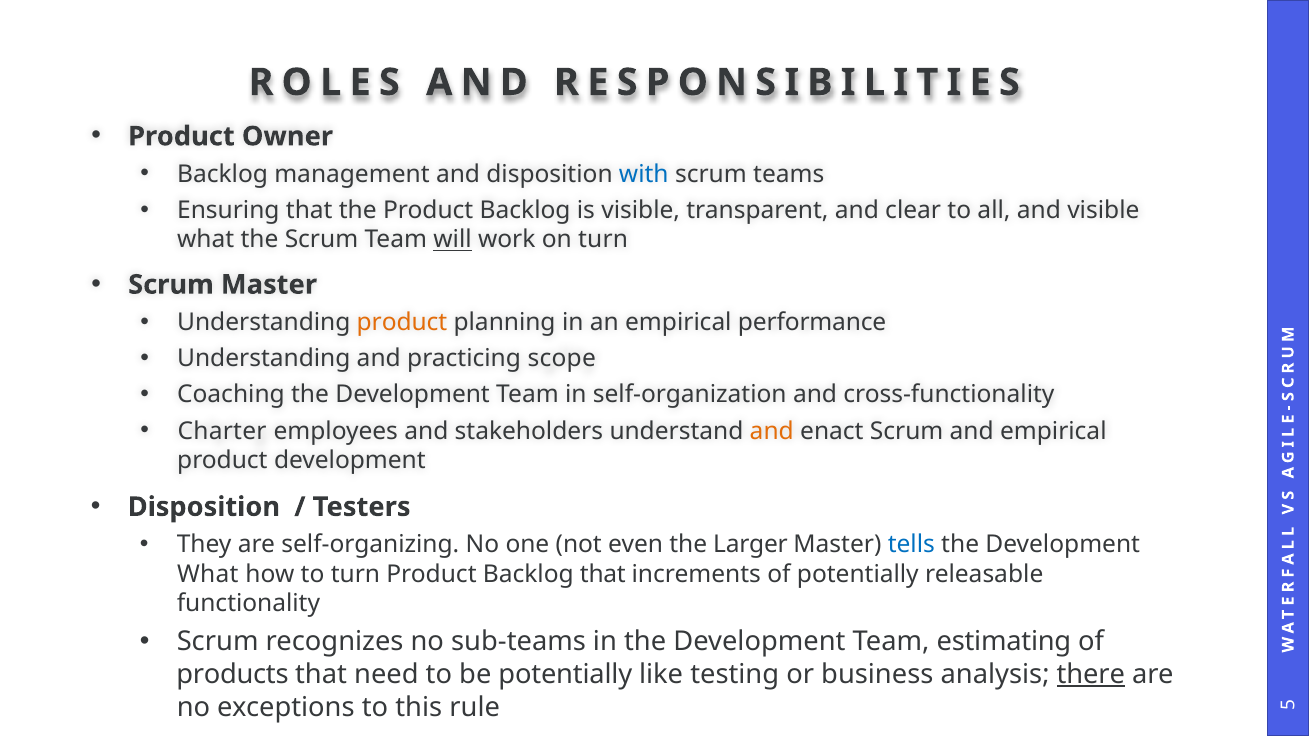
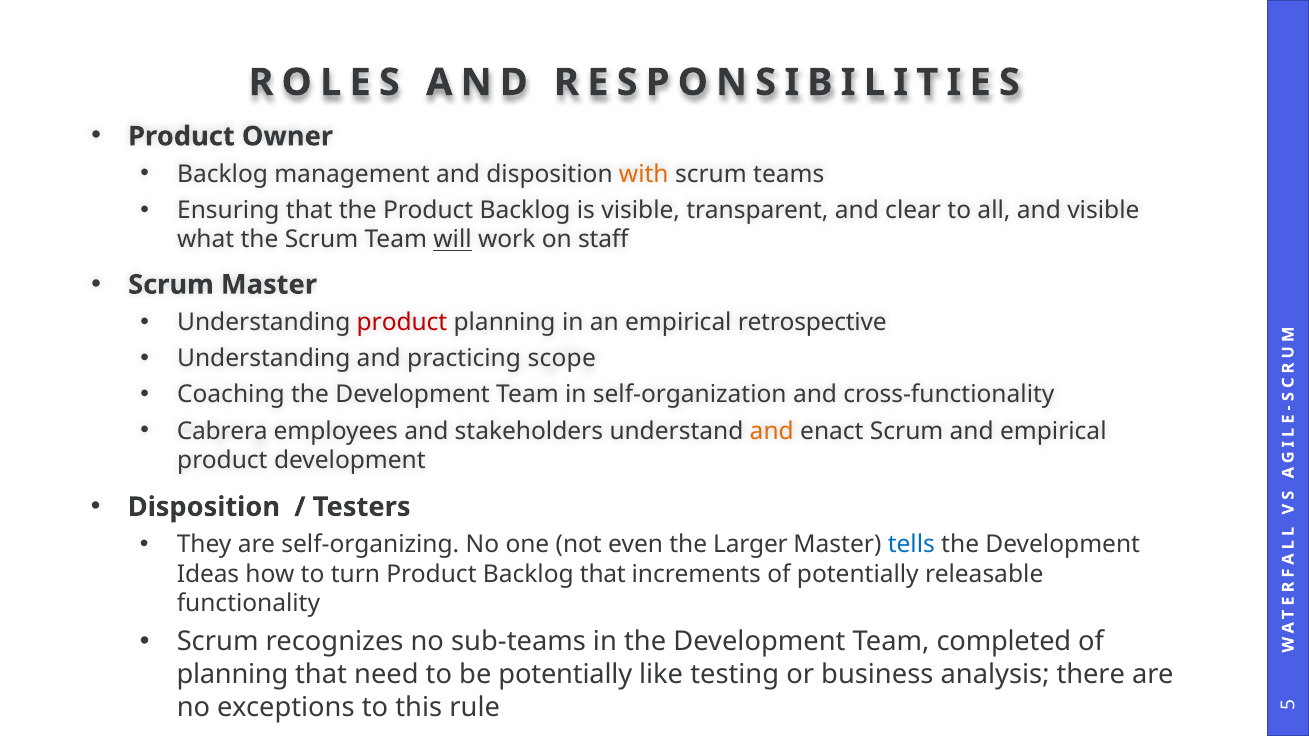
with colour: blue -> orange (644, 174)
on turn: turn -> staff (603, 240)
product colour: orange -> red (402, 323)
performance: performance -> retrospective (812, 323)
Charter: Charter -> Cabrera (222, 431)
What: What -> Ideas (208, 574)
estimating: estimating -> completed (1004, 642)
products: products -> planning (232, 675)
there underline: present -> none (1091, 675)
